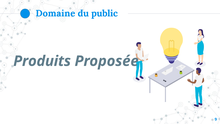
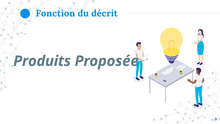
Domaine: Domaine -> Fonction (55, 13)
public: public -> décrit (104, 13)
